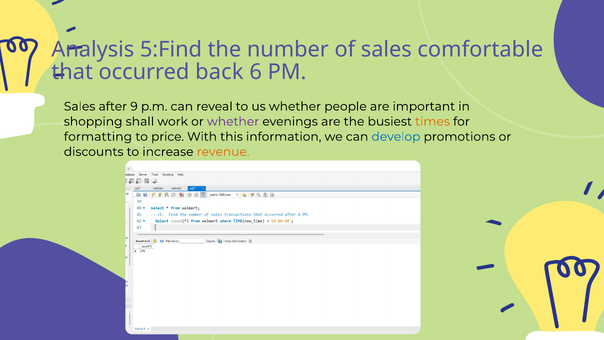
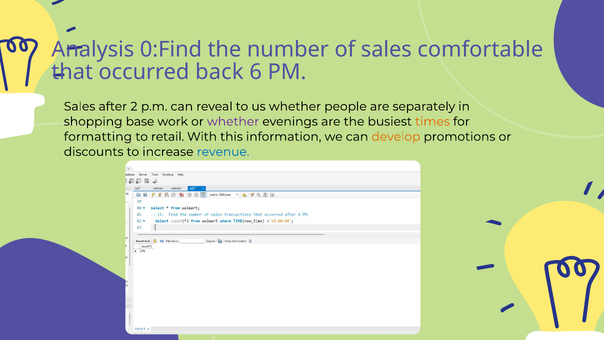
5:Find: 5:Find -> 0:Find (171, 49)
9: 9 -> 2 (134, 106)
important: important -> separately (424, 106)
shall: shall -> base (140, 121)
price: price -> retail (168, 137)
develop colour: blue -> orange (396, 137)
revenue colour: orange -> blue (223, 152)
